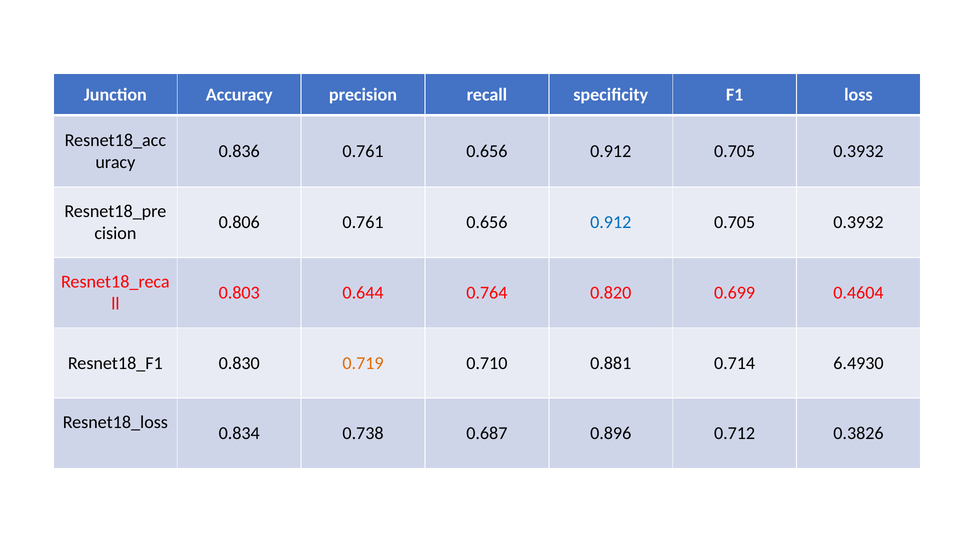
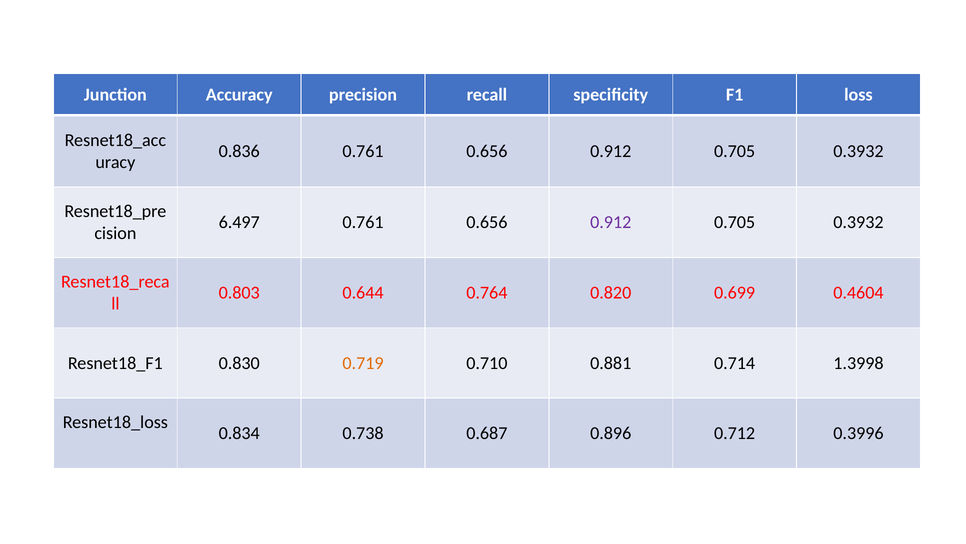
0.806: 0.806 -> 6.497 (239, 222)
0.912 colour: blue -> purple (611, 222)
6.4930: 6.4930 -> 1.3998 (858, 363)
0.3826: 0.3826 -> 0.3996 (858, 433)
